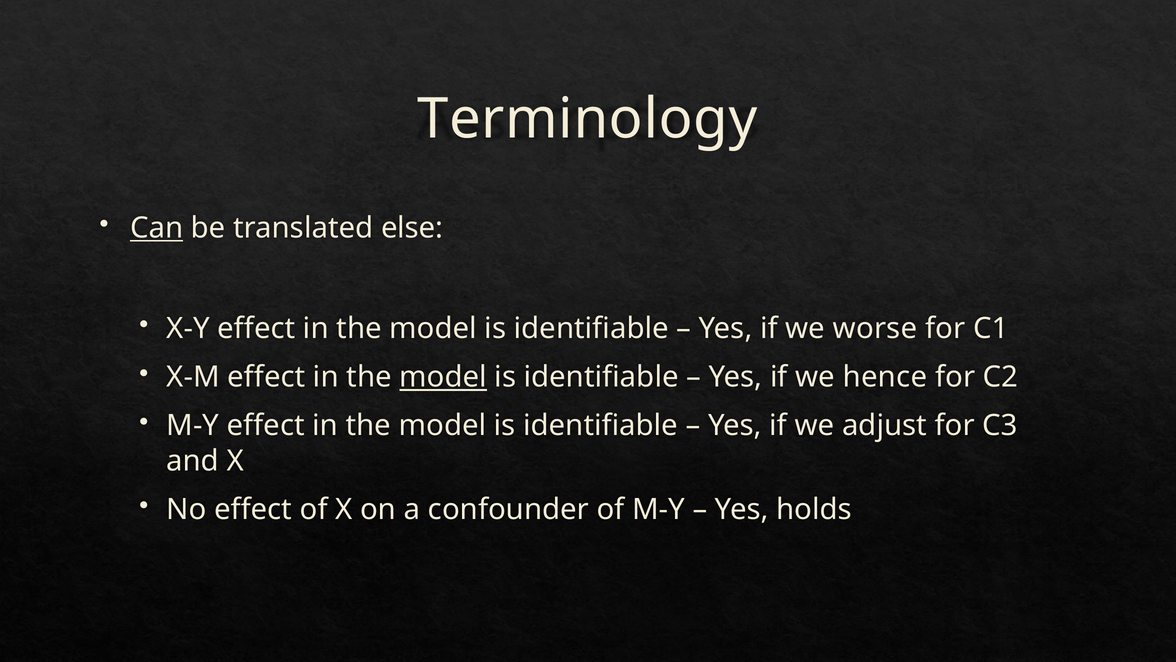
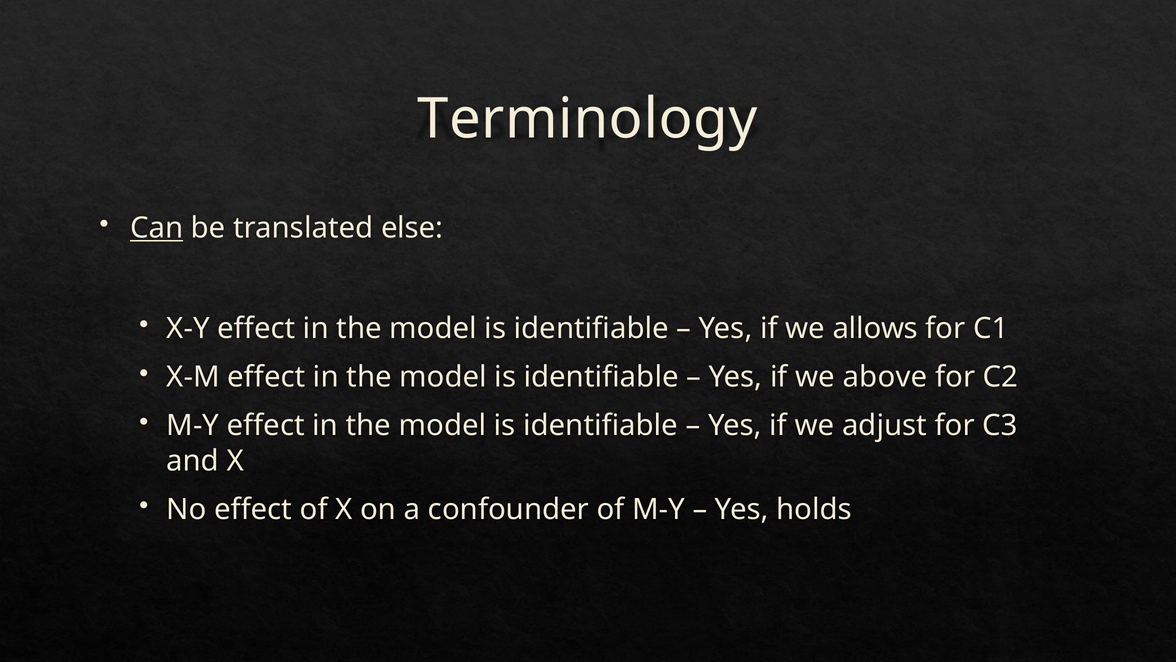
worse: worse -> allows (875, 328)
model underline: present -> none (443, 377)
hence: hence -> above (885, 377)
